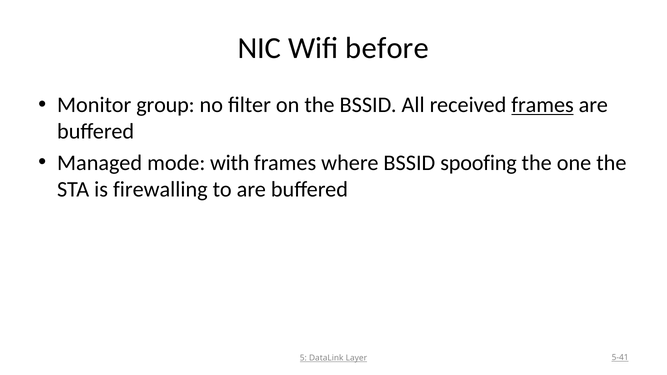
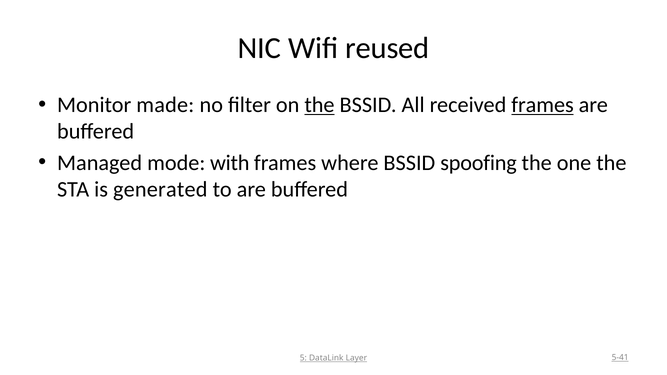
before: before -> reused (387, 48)
group: group -> made (165, 105)
the underline: none -> present (319, 105)
firewalling: firewalling -> generated (160, 189)
